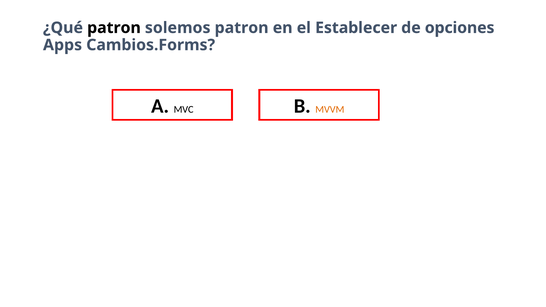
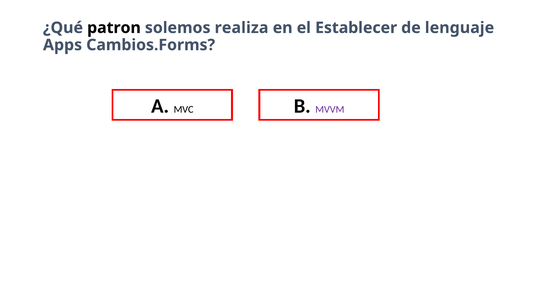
solemos patron: patron -> realiza (242, 28)
opciones: opciones -> lenguaje (460, 28)
MVVM colour: orange -> purple (330, 110)
